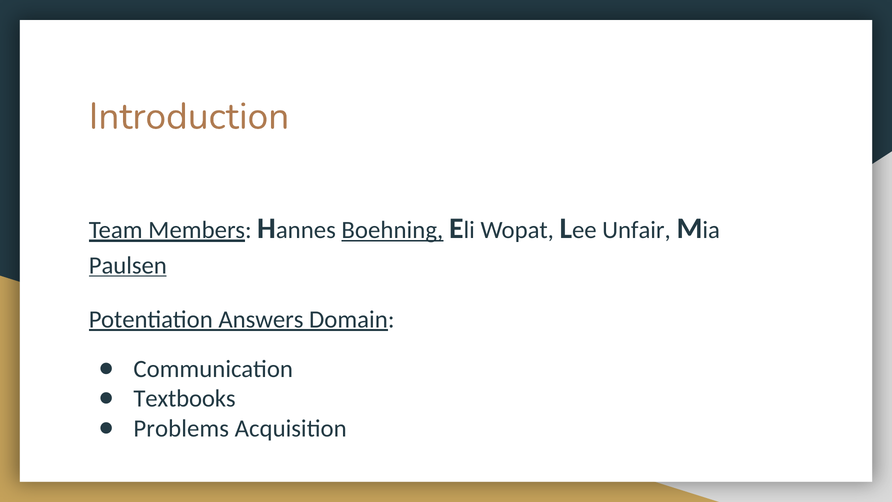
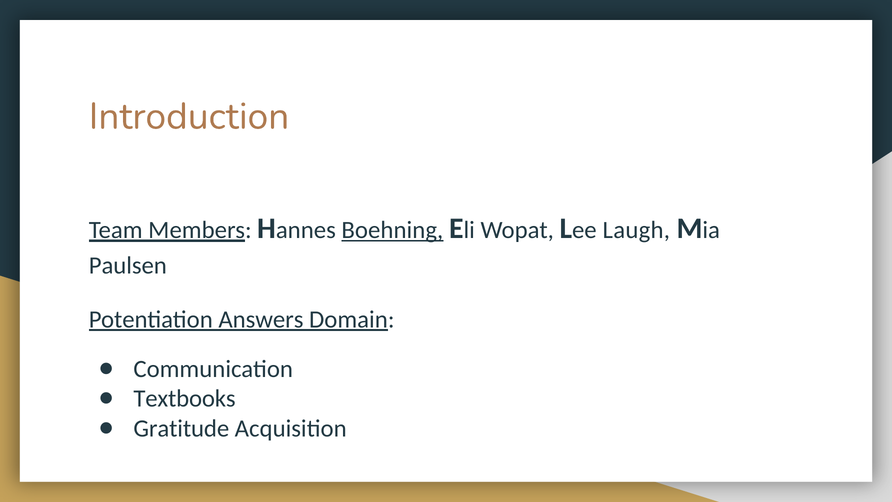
Unfair: Unfair -> Laugh (636, 230)
Paulsen underline: present -> none (128, 265)
Problems: Problems -> Gratitude (181, 428)
